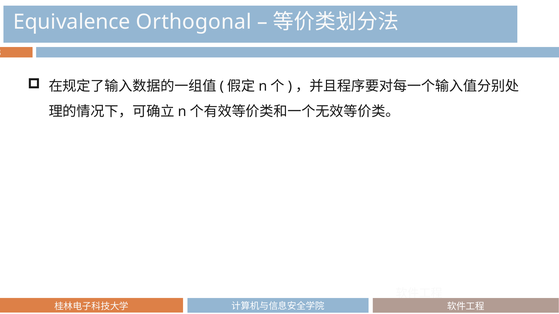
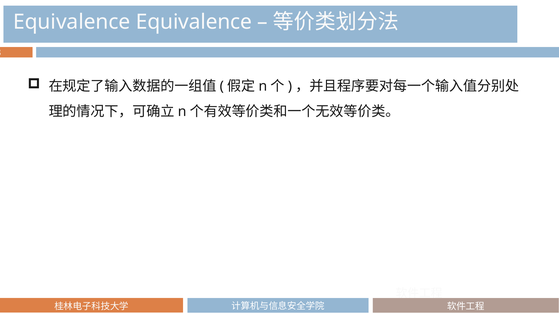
Equivalence Orthogonal: Orthogonal -> Equivalence (194, 22)
